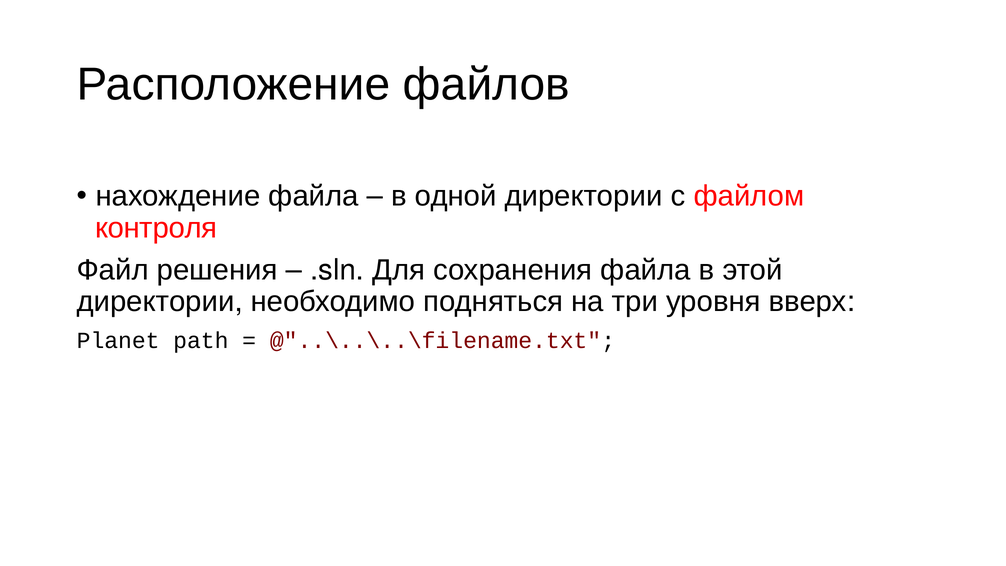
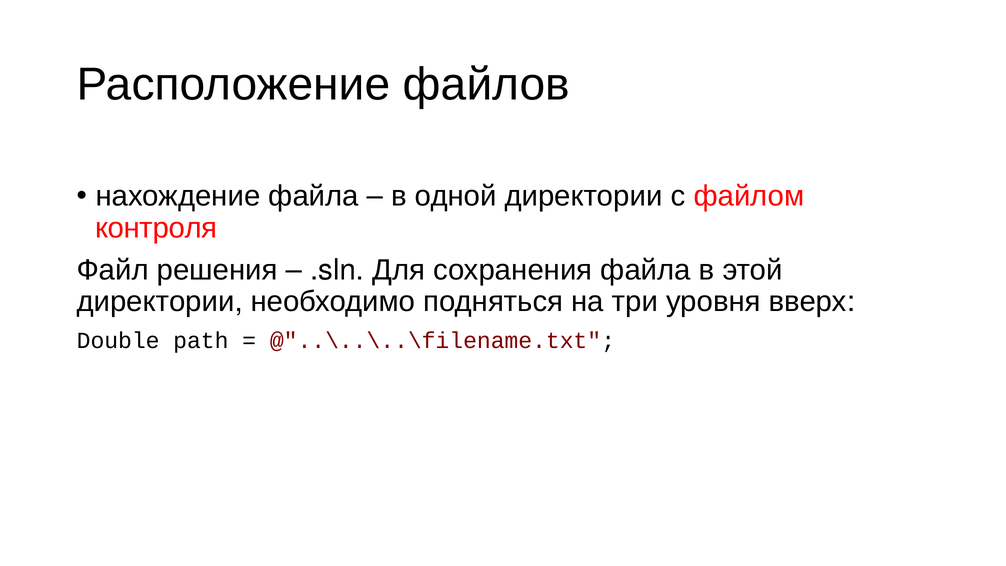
Planet: Planet -> Double (118, 341)
